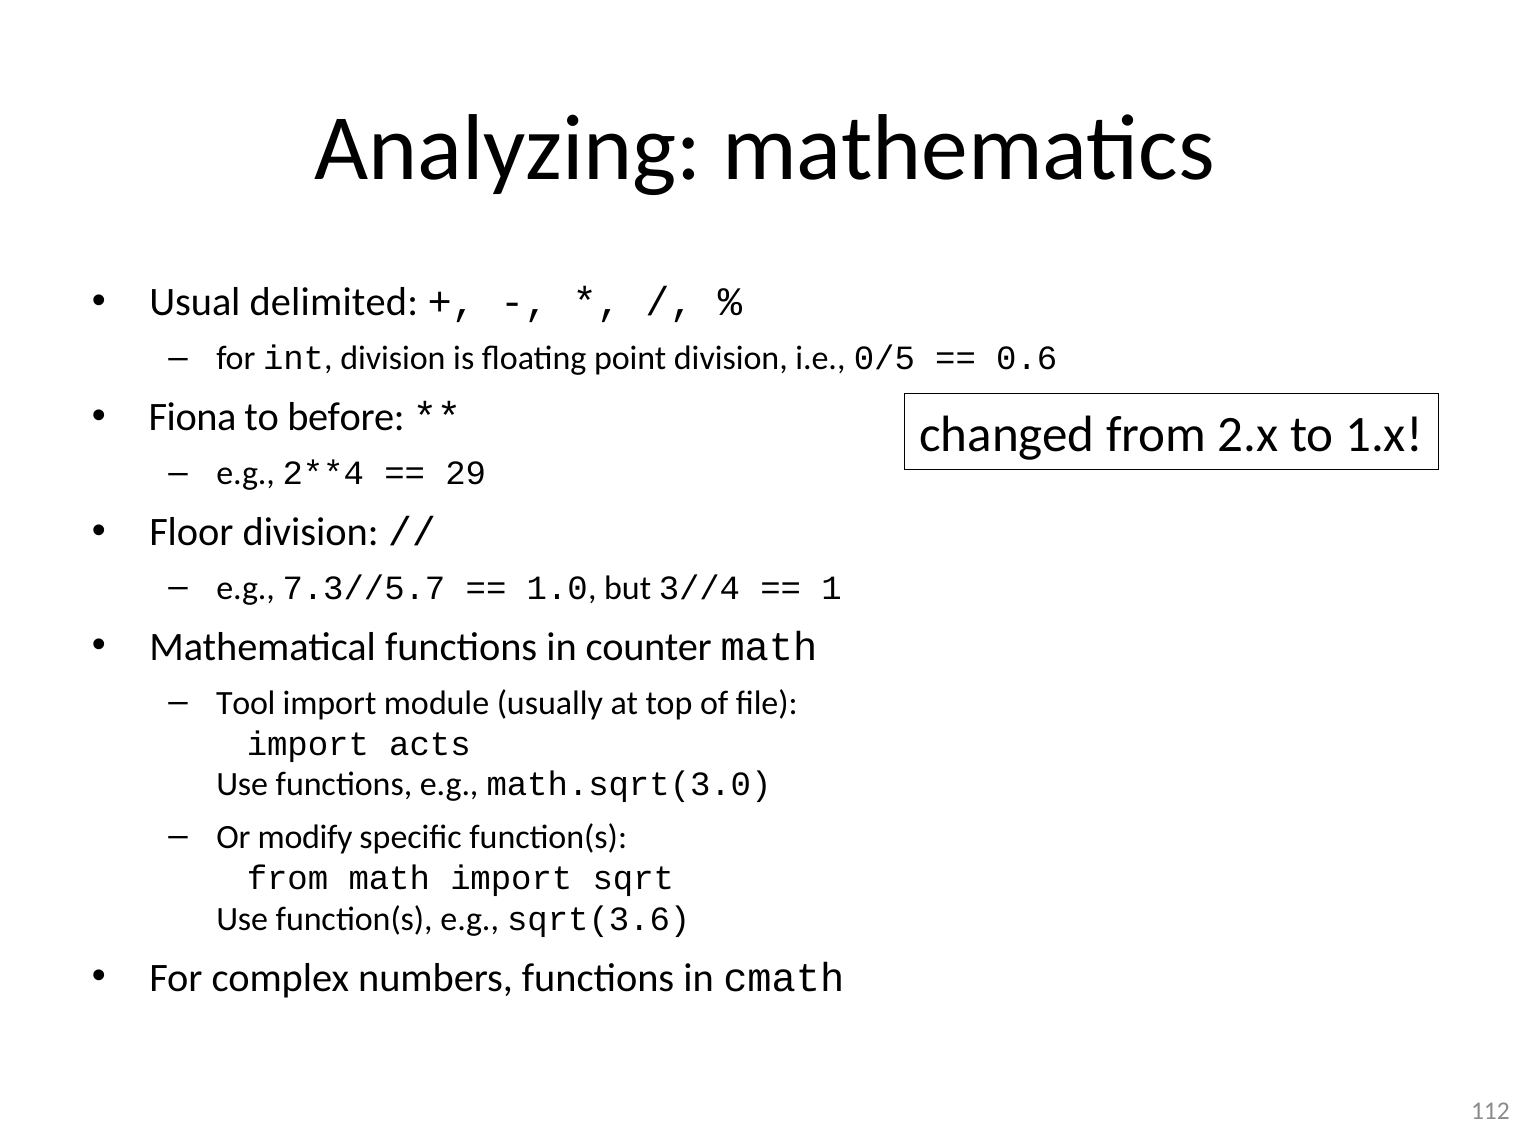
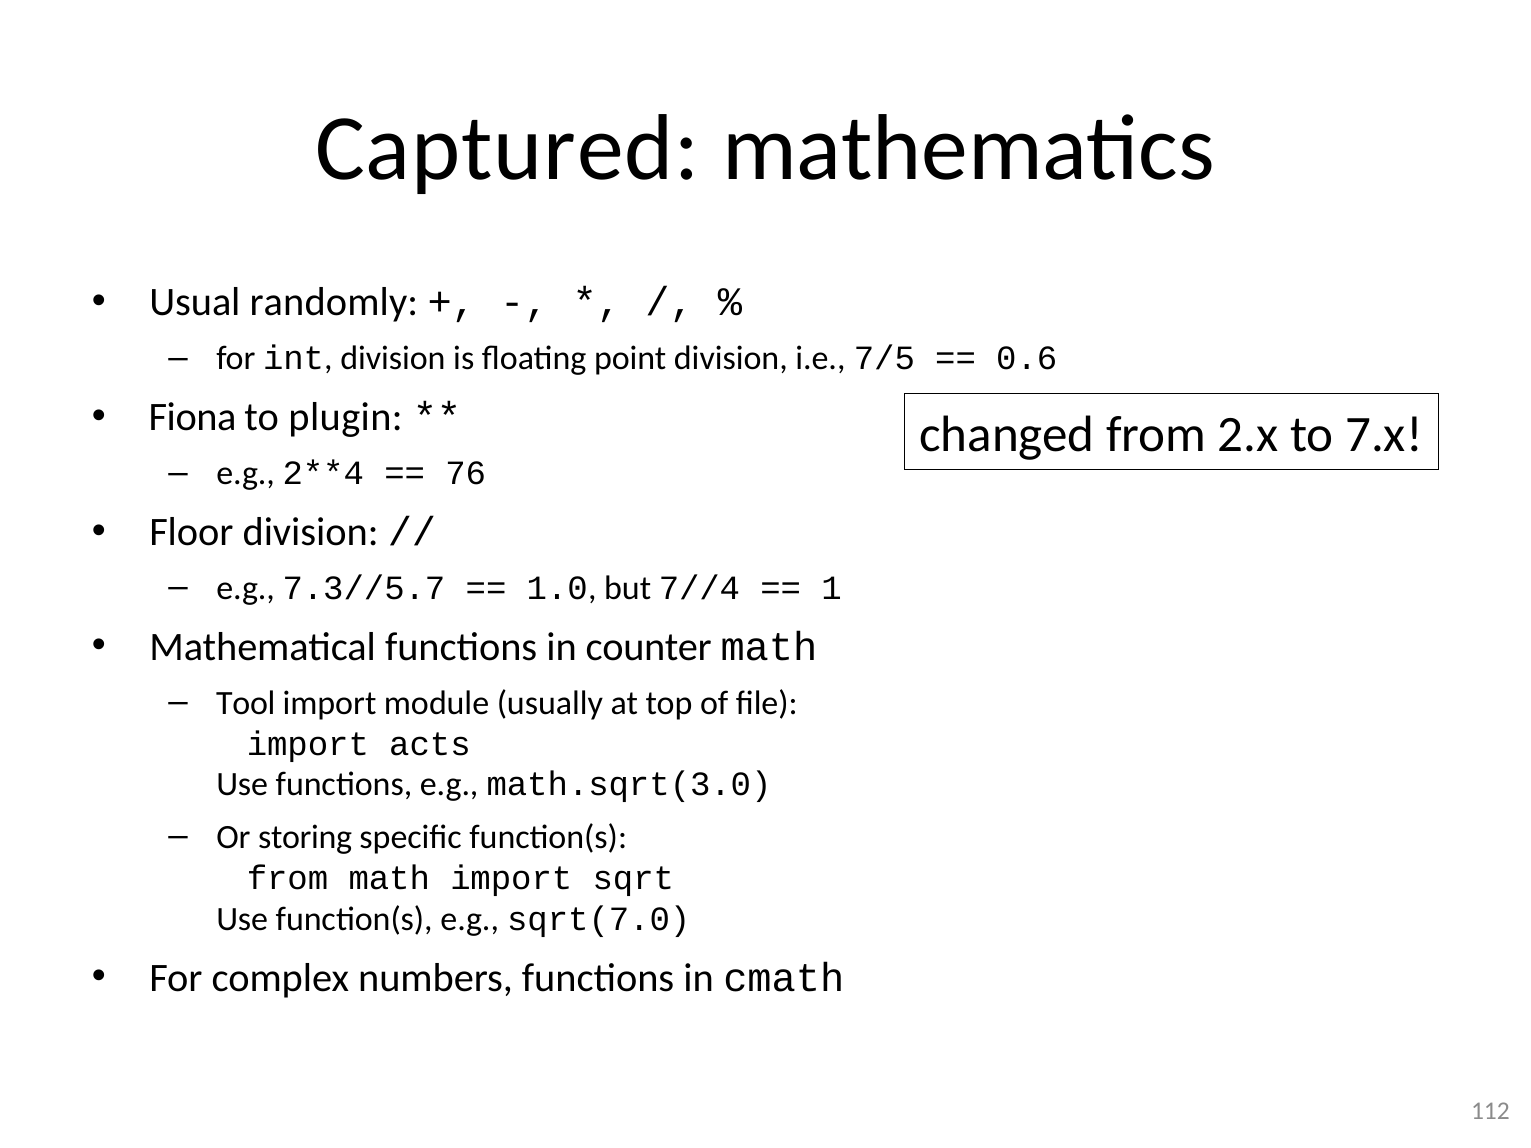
Analyzing: Analyzing -> Captured (507, 148)
delimited: delimited -> randomly (334, 303)
0/5: 0/5 -> 7/5 (884, 359)
before: before -> plugin (346, 417)
1.x: 1.x -> 7.x (1384, 435)
29: 29 -> 76 (466, 474)
3//4: 3//4 -> 7//4 (699, 588)
modify: modify -> storing (305, 838)
sqrt(3.6: sqrt(3.6 -> sqrt(7.0 (599, 919)
